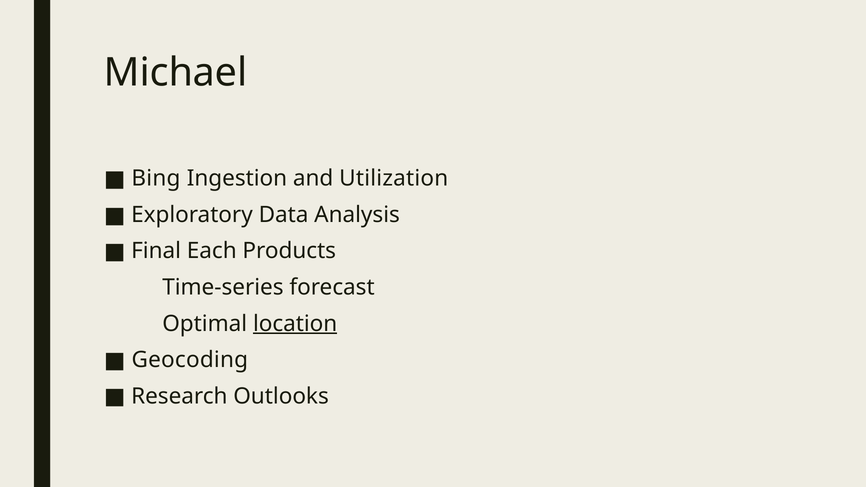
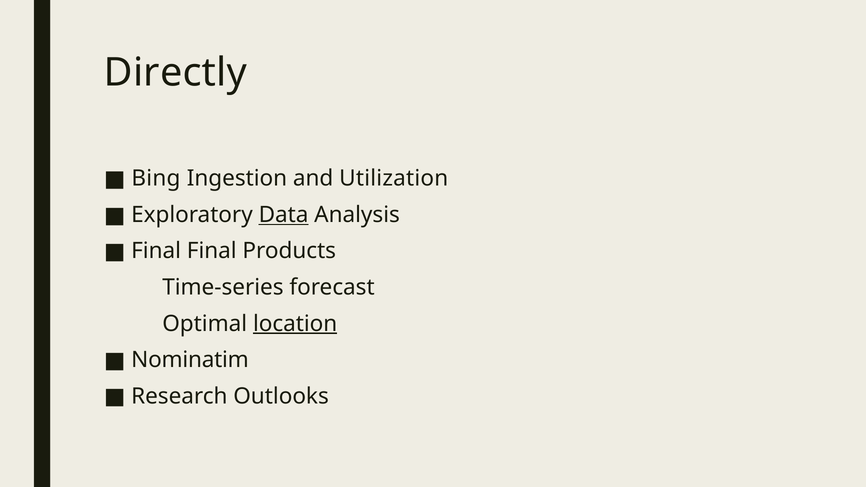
Michael: Michael -> Directly (175, 73)
Data underline: none -> present (284, 215)
Final Each: Each -> Final (212, 251)
Geocoding: Geocoding -> Nominatim (190, 360)
